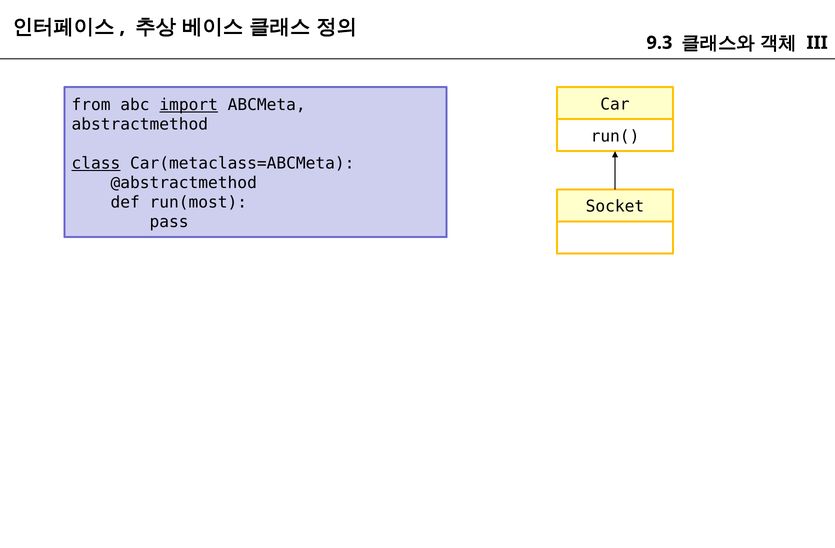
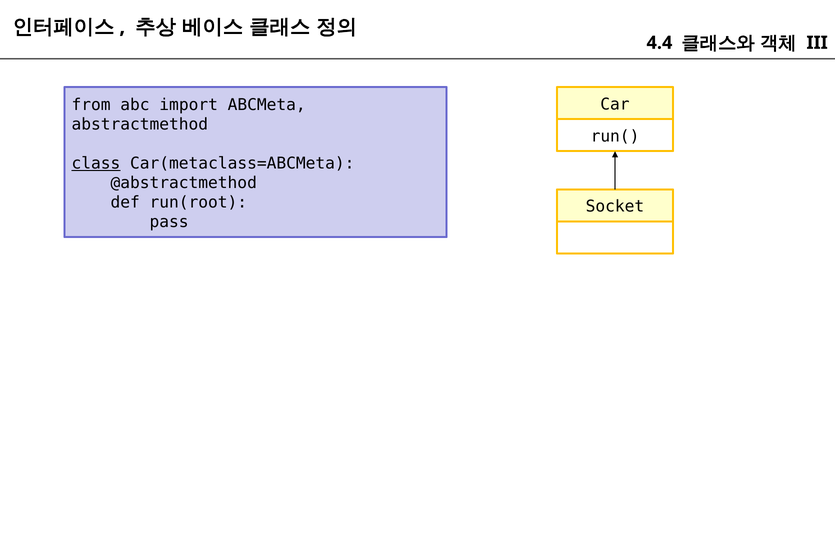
9.3: 9.3 -> 4.4 (659, 43)
import underline: present -> none (189, 105)
run(most: run(most -> run(root (198, 202)
